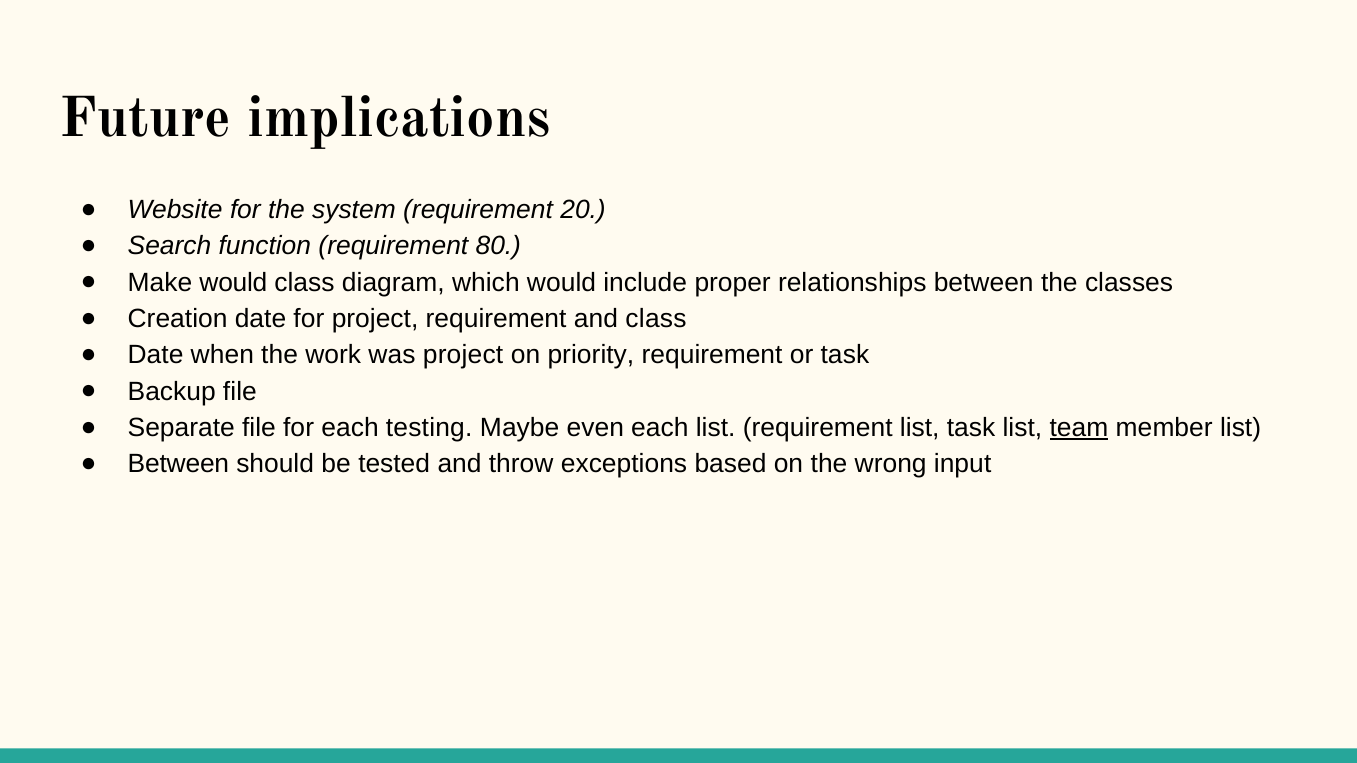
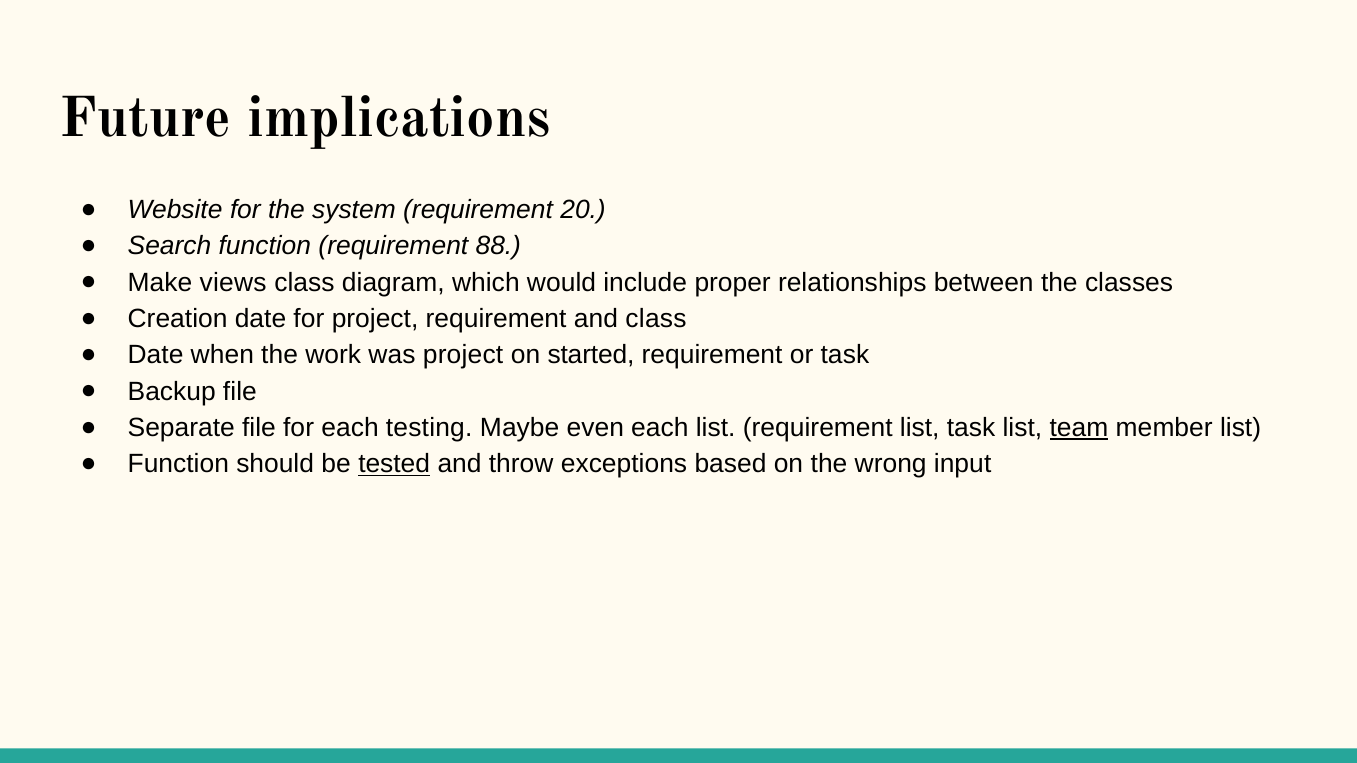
80: 80 -> 88 (498, 246)
Make would: would -> views (233, 283)
priority: priority -> started (591, 355)
Between: Between -> Function (178, 464)
tested underline: none -> present (394, 464)
